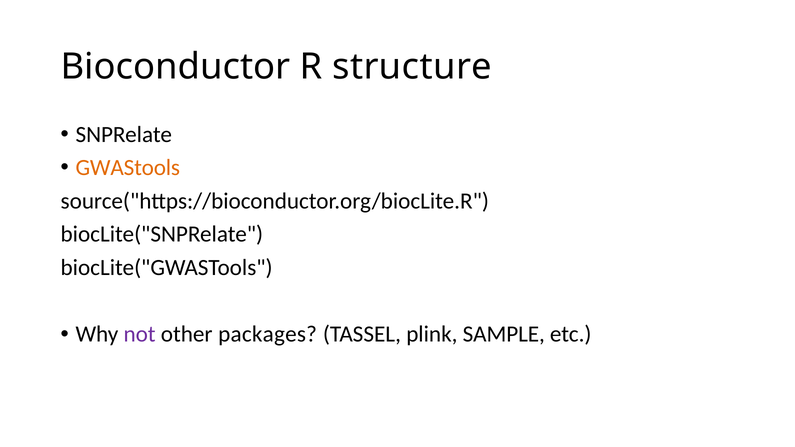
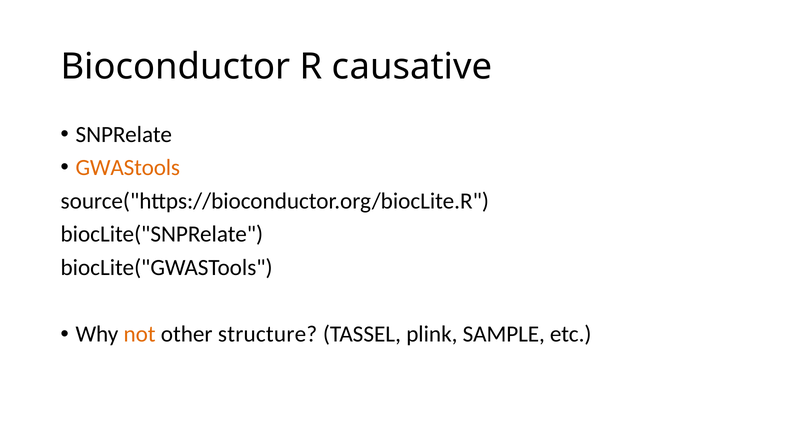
structure: structure -> causative (412, 67)
not colour: purple -> orange (140, 334)
packages: packages -> structure (268, 334)
